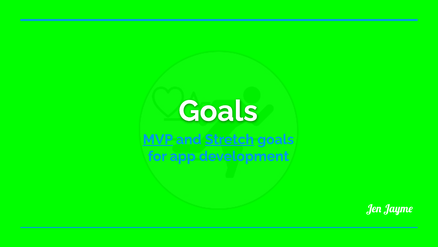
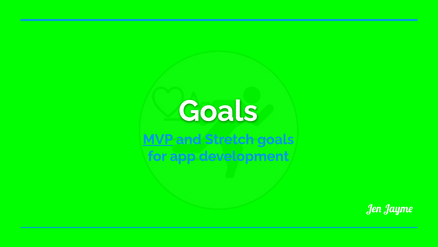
Stretch underline: present -> none (229, 139)
